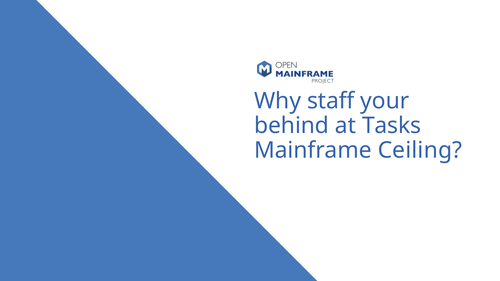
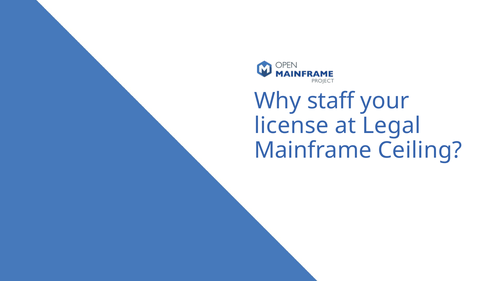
behind: behind -> license (291, 126)
Tasks: Tasks -> Legal (391, 126)
